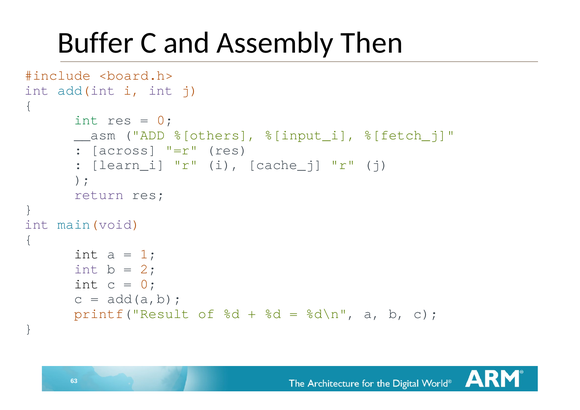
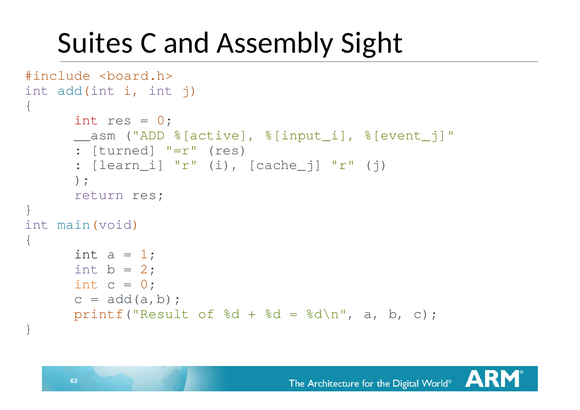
Buffer: Buffer -> Suites (95, 43)
Then: Then -> Sight (372, 43)
int colour: green -> red (86, 120)
%[others: %[others -> %[active (215, 135)
%[fetch_j: %[fetch_j -> %[event_j (410, 135)
across: across -> turned (124, 150)
int colour: black -> orange (86, 284)
